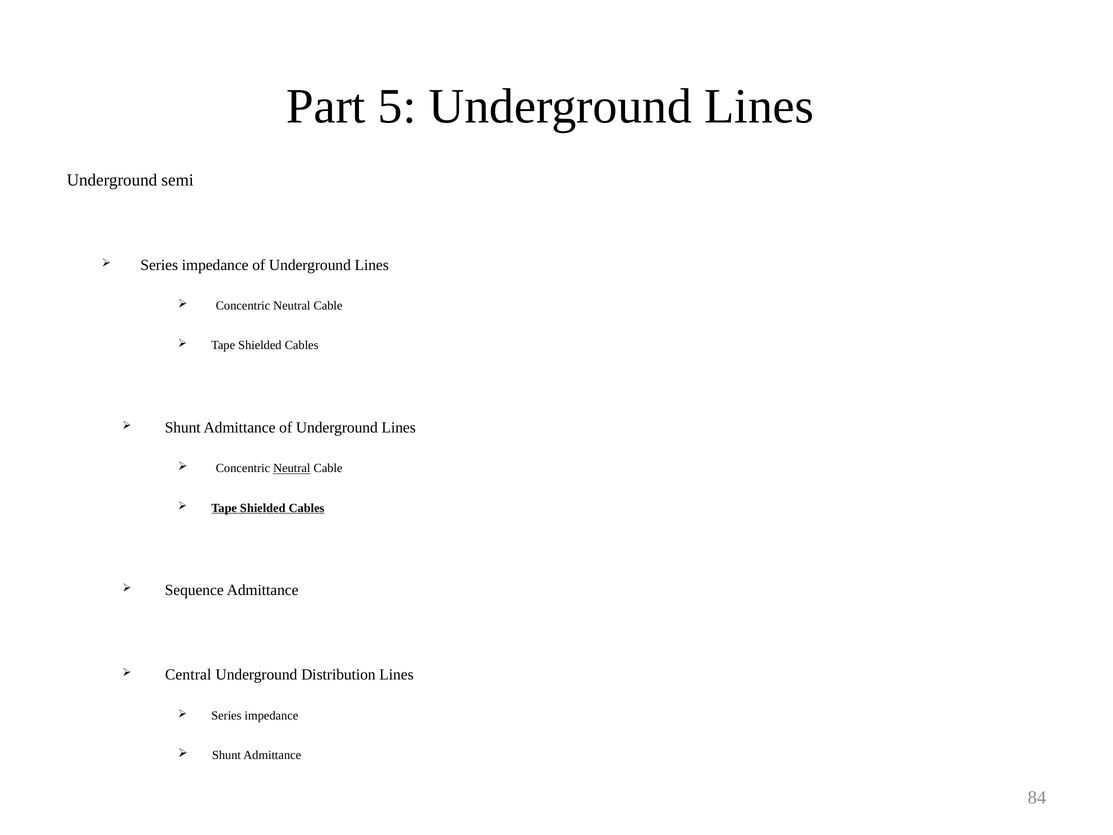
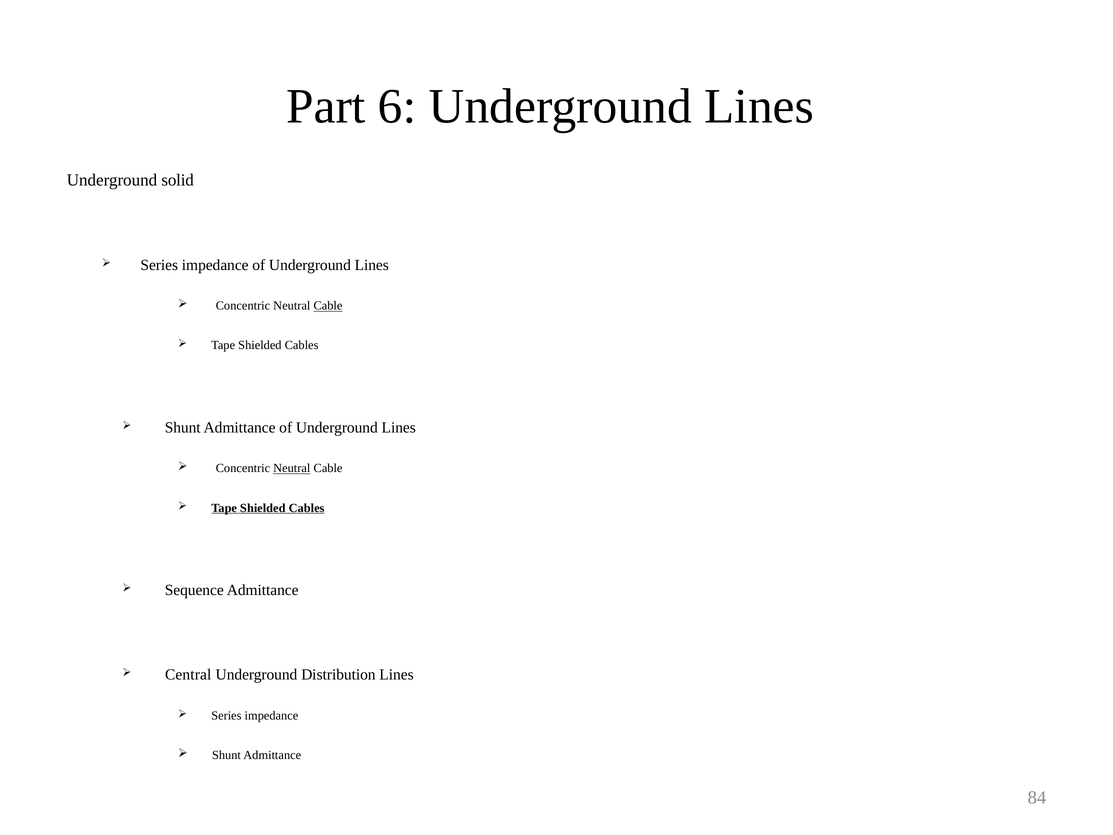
5: 5 -> 6 (397, 106)
semi: semi -> solid (178, 180)
Cable underline: none -> present (328, 306)
